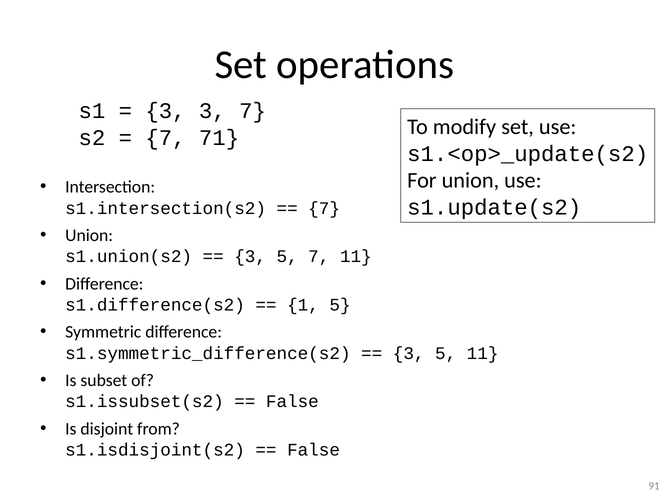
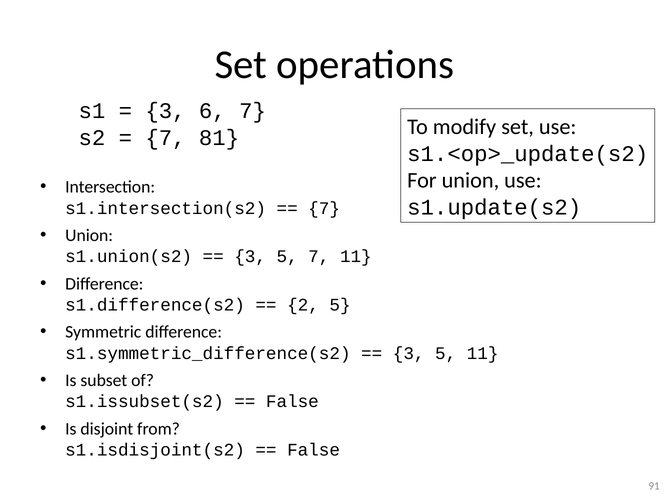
3 3: 3 -> 6 (212, 111)
71: 71 -> 81 (219, 138)
1: 1 -> 2 (303, 305)
